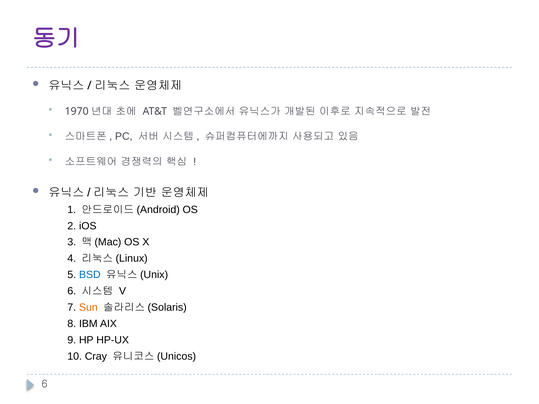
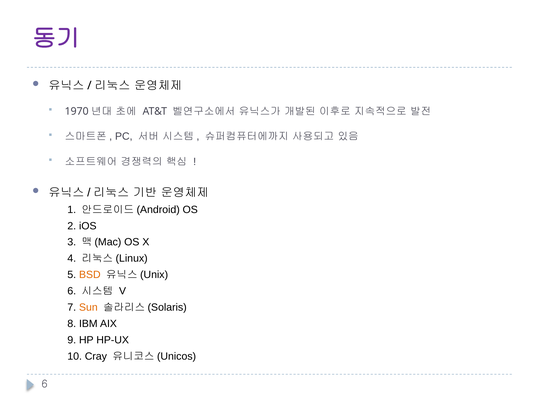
BSD colour: blue -> orange (90, 275)
